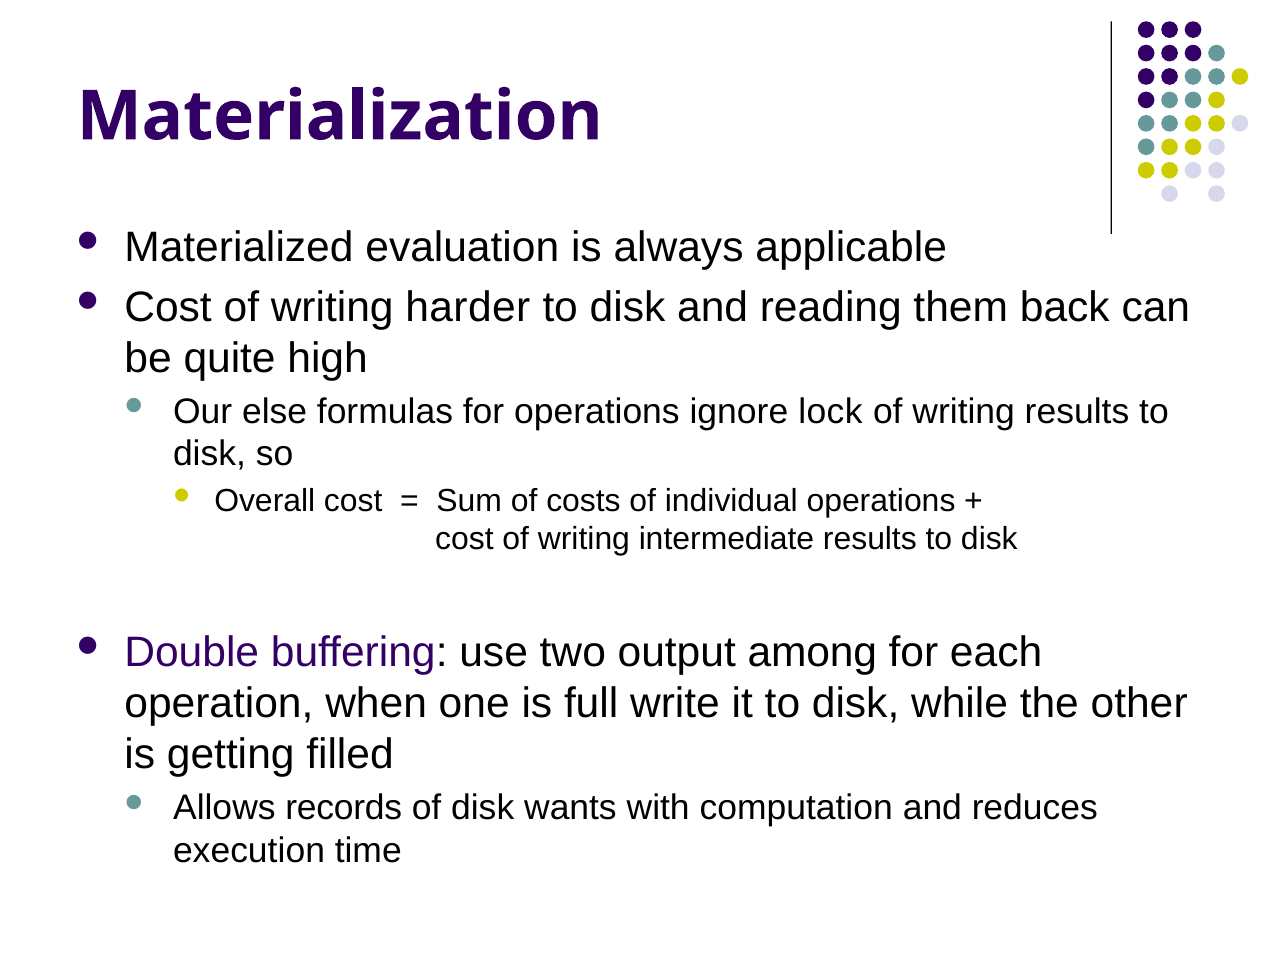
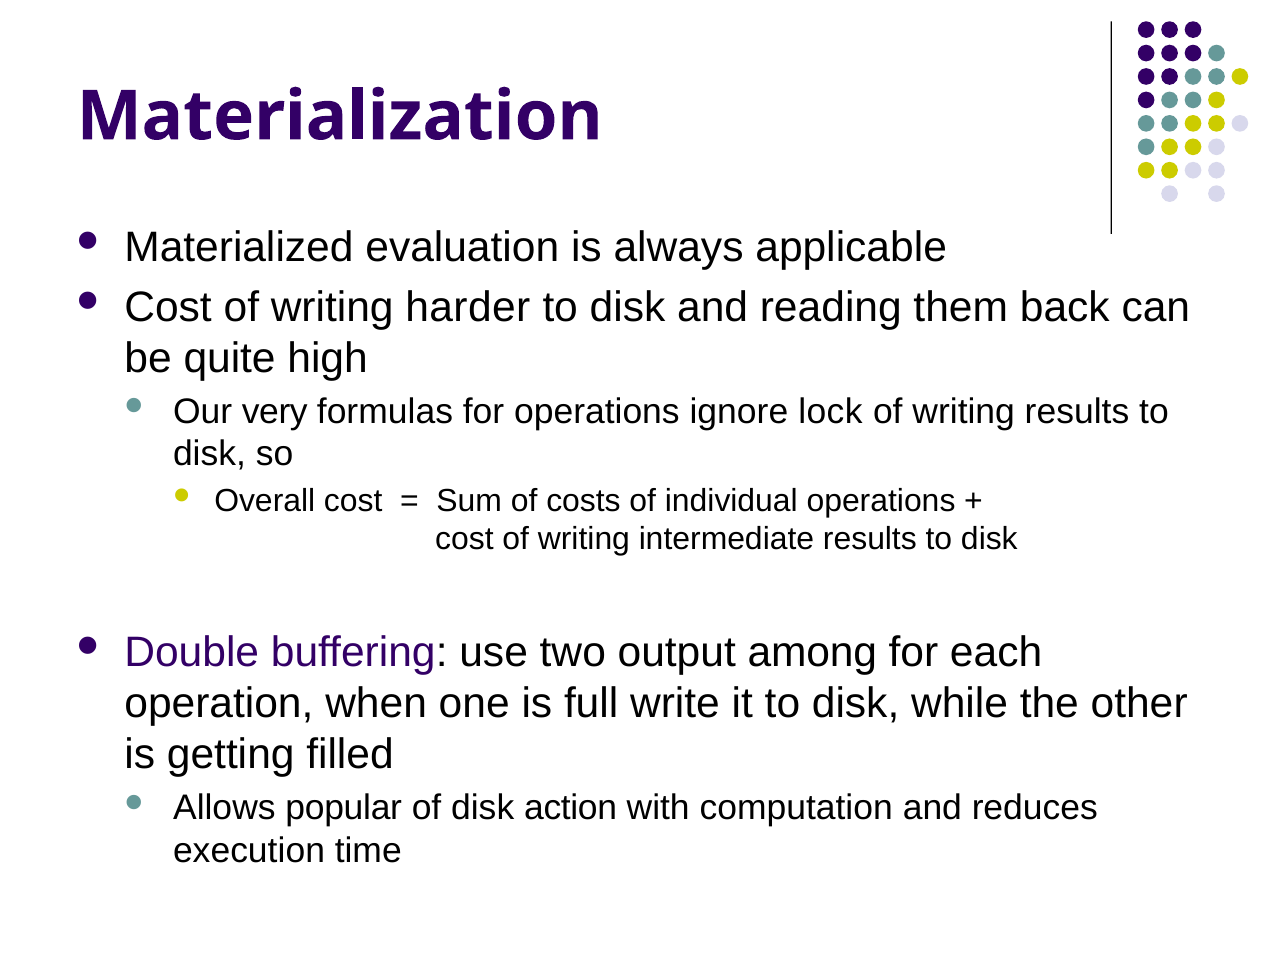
else: else -> very (275, 411)
records: records -> popular (344, 808)
wants: wants -> action (571, 808)
